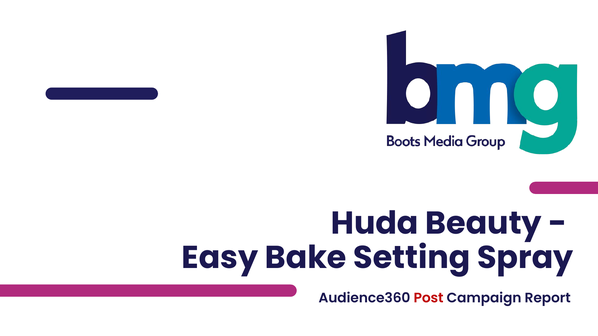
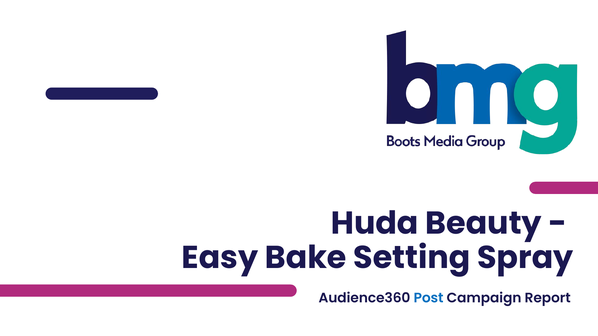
Post colour: red -> blue (429, 298)
